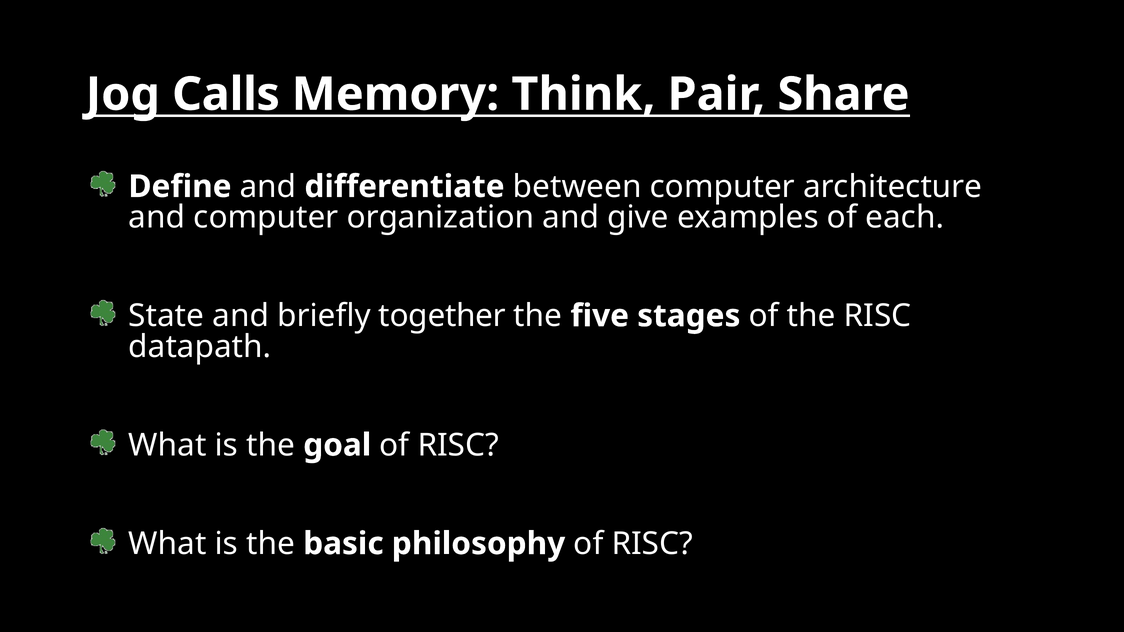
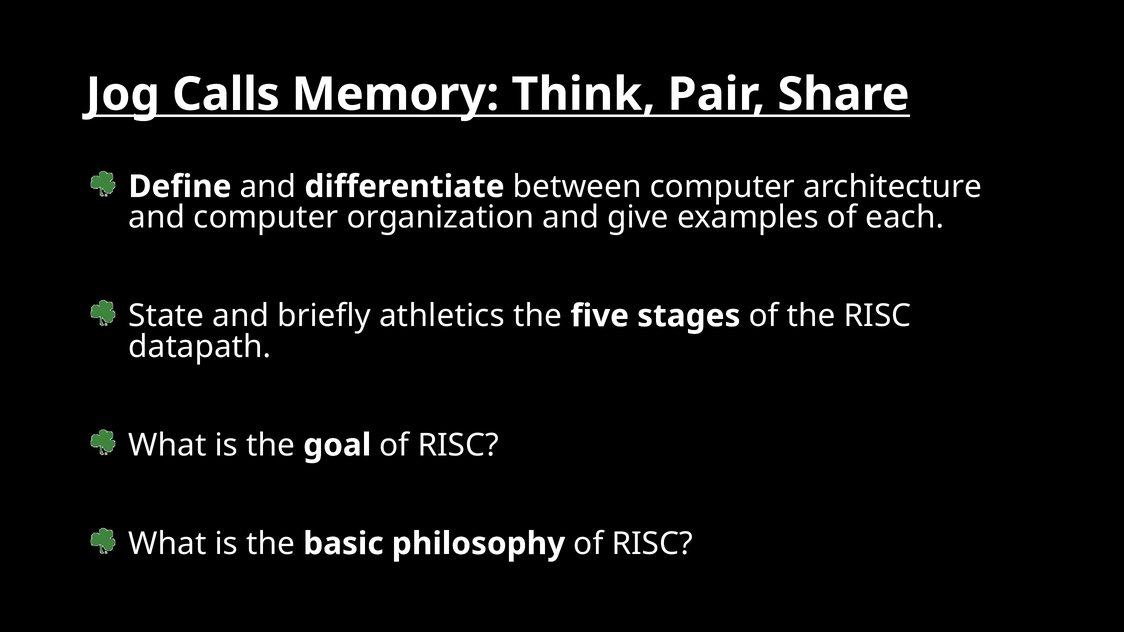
together: together -> athletics (442, 316)
